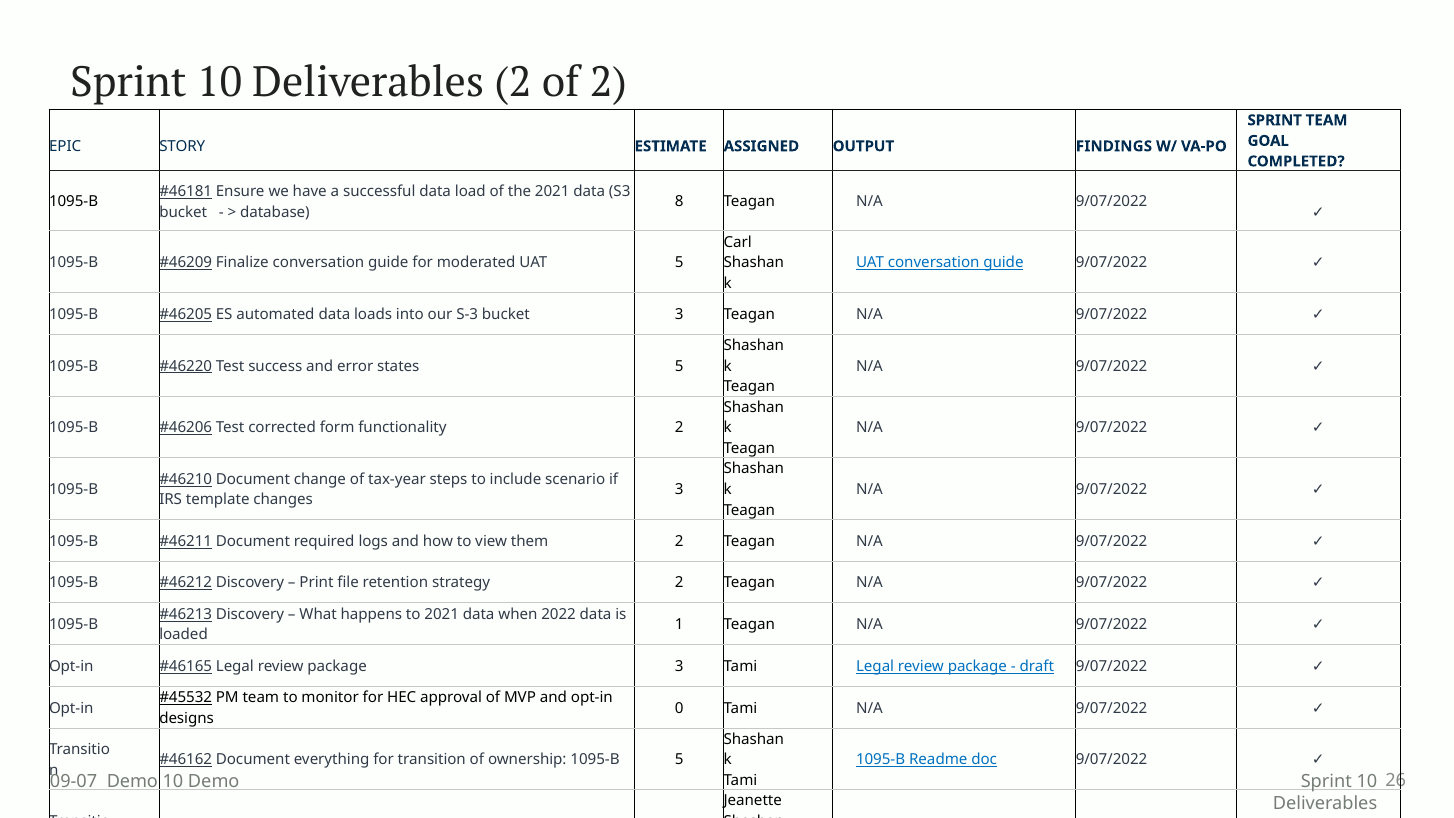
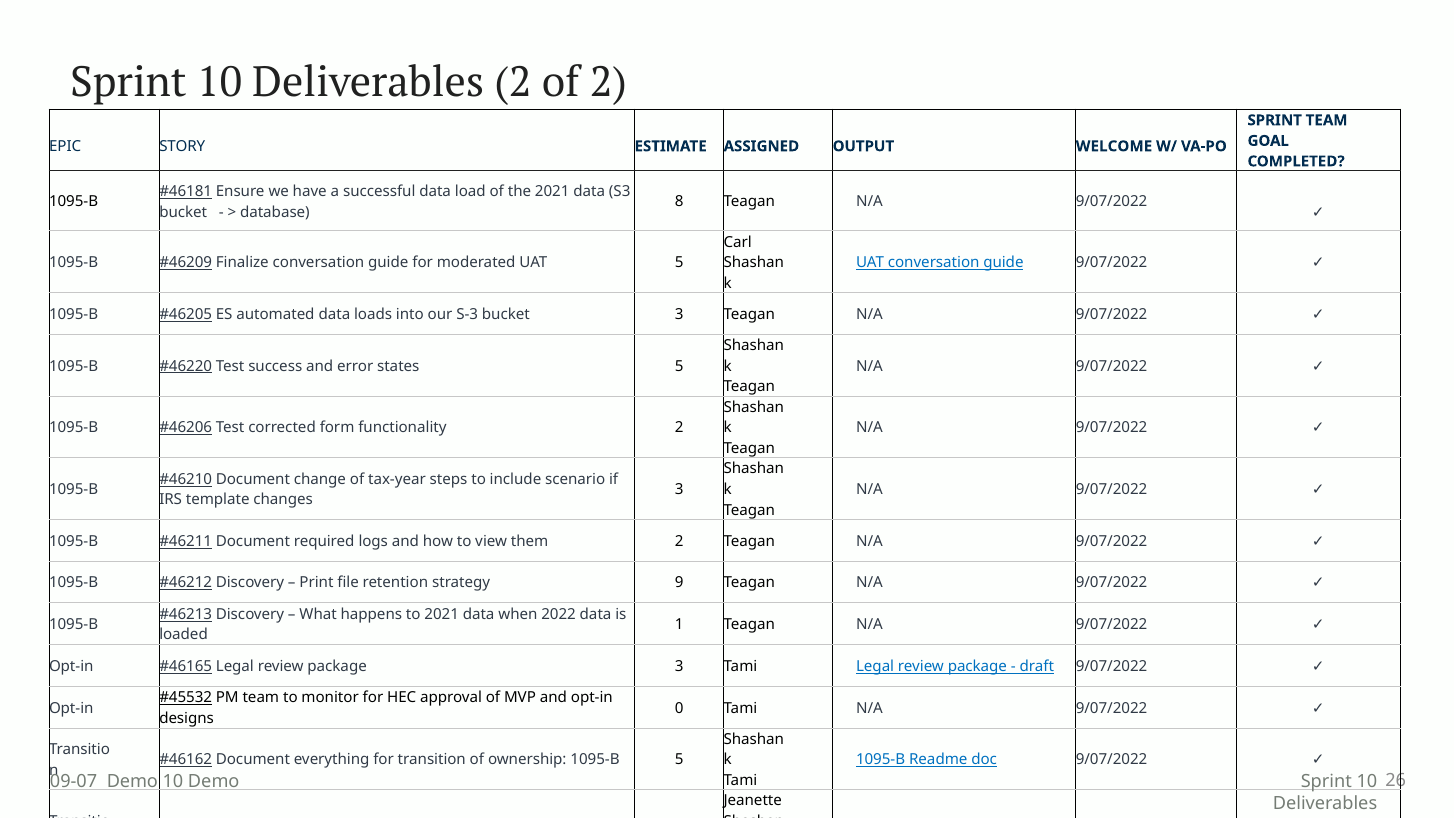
FINDINGS: FINDINGS -> WELCOME (1114, 146)
strategy 2: 2 -> 9 (679, 583)
